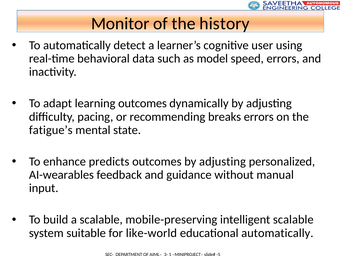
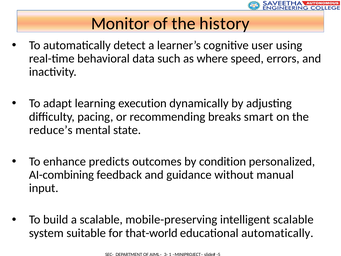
model: model -> where (212, 59)
learning outcomes: outcomes -> execution (142, 103)
breaks errors: errors -> smart (259, 117)
fatigue’s: fatigue’s -> reduce’s (51, 130)
outcomes by adjusting: adjusting -> condition (223, 161)
AI-wearables: AI-wearables -> AI-combining (61, 175)
like-world: like-world -> that-world (152, 233)
